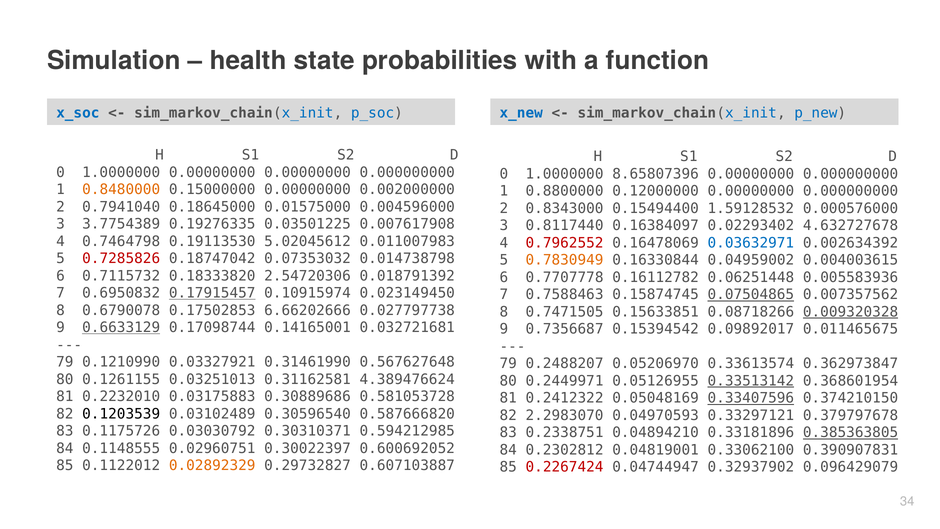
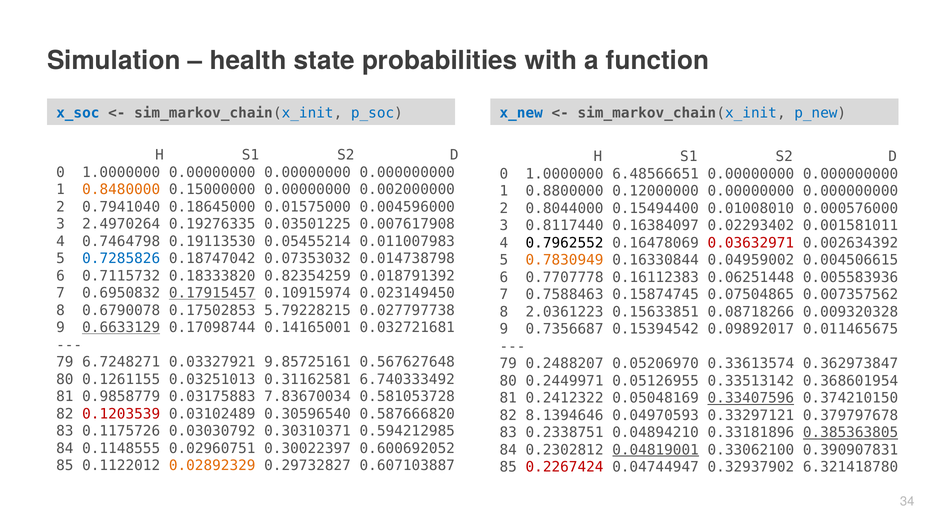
8.65807396: 8.65807396 -> 6.48566651 (656, 174)
0.8343000: 0.8343000 -> 0.8044000 (565, 208)
1.59128532: 1.59128532 -> 0.01008010 (751, 208)
3.7754389: 3.7754389 -> 2.4970264 (121, 224)
4.632727678: 4.632727678 -> 0.001581011 (851, 226)
5.02045612: 5.02045612 -> 0.05455214 (307, 241)
0.7962552 colour: red -> black (565, 243)
0.03632971 colour: blue -> red (751, 243)
0.7285826 colour: red -> blue (121, 258)
0.004003615: 0.004003615 -> 0.004506615 (851, 260)
2.54720306: 2.54720306 -> 0.82354259 (307, 276)
0.16112782: 0.16112782 -> 0.16112383 (656, 277)
0.07504865 underline: present -> none (751, 295)
6.66202666: 6.66202666 -> 5.79228215 (307, 310)
0.7471505: 0.7471505 -> 2.0361223 (565, 312)
0.009320328 underline: present -> none (851, 312)
0.1210990: 0.1210990 -> 6.7248271 (121, 362)
0.31461990: 0.31461990 -> 9.85725161 (307, 362)
4.389476624: 4.389476624 -> 6.740333492 (407, 379)
0.33513142 underline: present -> none (751, 381)
0.2232010: 0.2232010 -> 0.9858779 (121, 396)
0.30889686: 0.30889686 -> 7.83670034 (307, 396)
0.1203539 colour: black -> red (121, 414)
2.2983070: 2.2983070 -> 8.1394646 (565, 415)
0.04819001 underline: none -> present (656, 450)
0.096429079: 0.096429079 -> 6.321418780 (851, 467)
